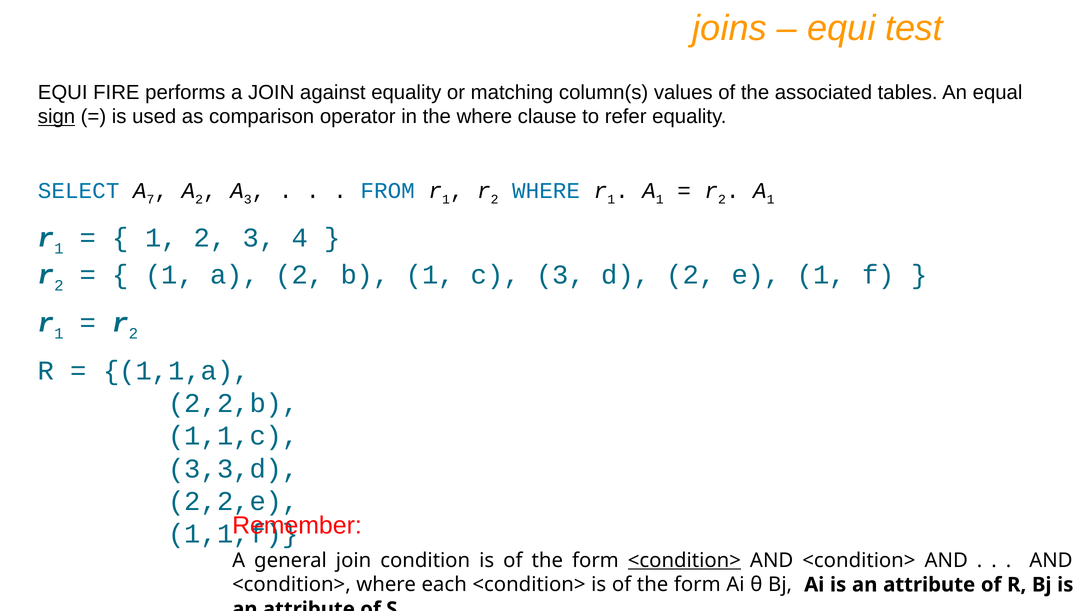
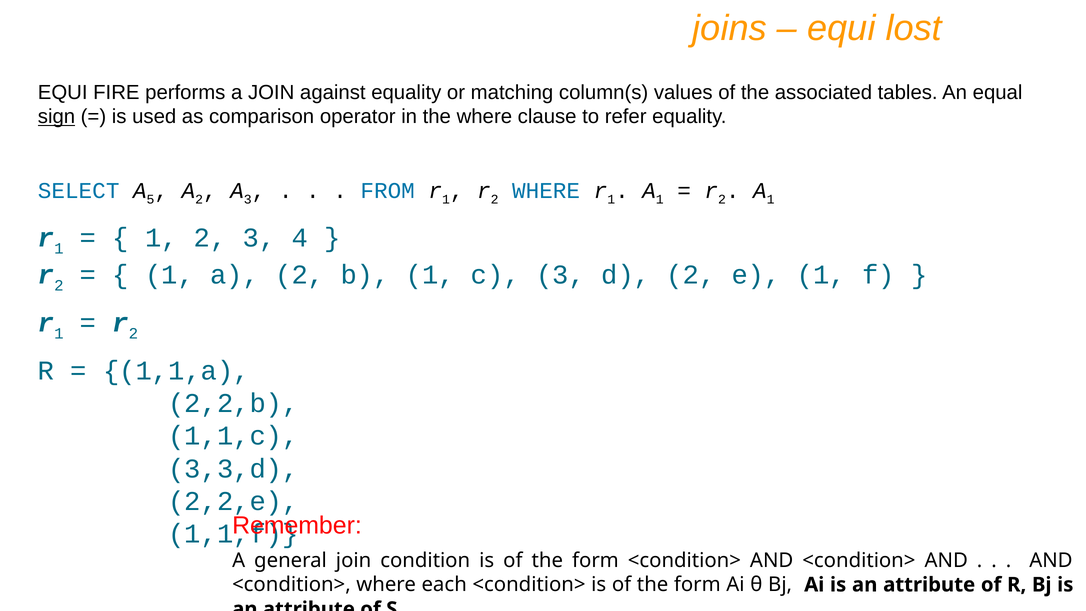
test: test -> lost (914, 28)
7: 7 -> 5 (151, 199)
<condition> underline: present -> none (684, 560)
